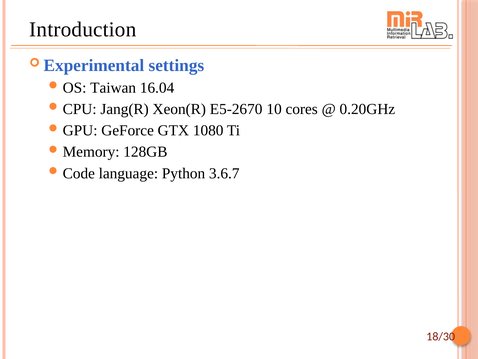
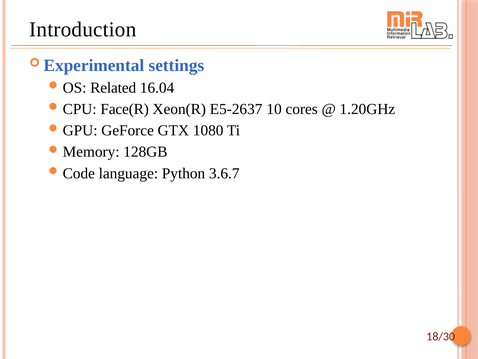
Taiwan: Taiwan -> Related (113, 88)
Jang(R: Jang(R -> Face(R (125, 109)
E5-2670: E5-2670 -> E5-2637 (236, 109)
0.20GHz: 0.20GHz -> 1.20GHz (367, 109)
